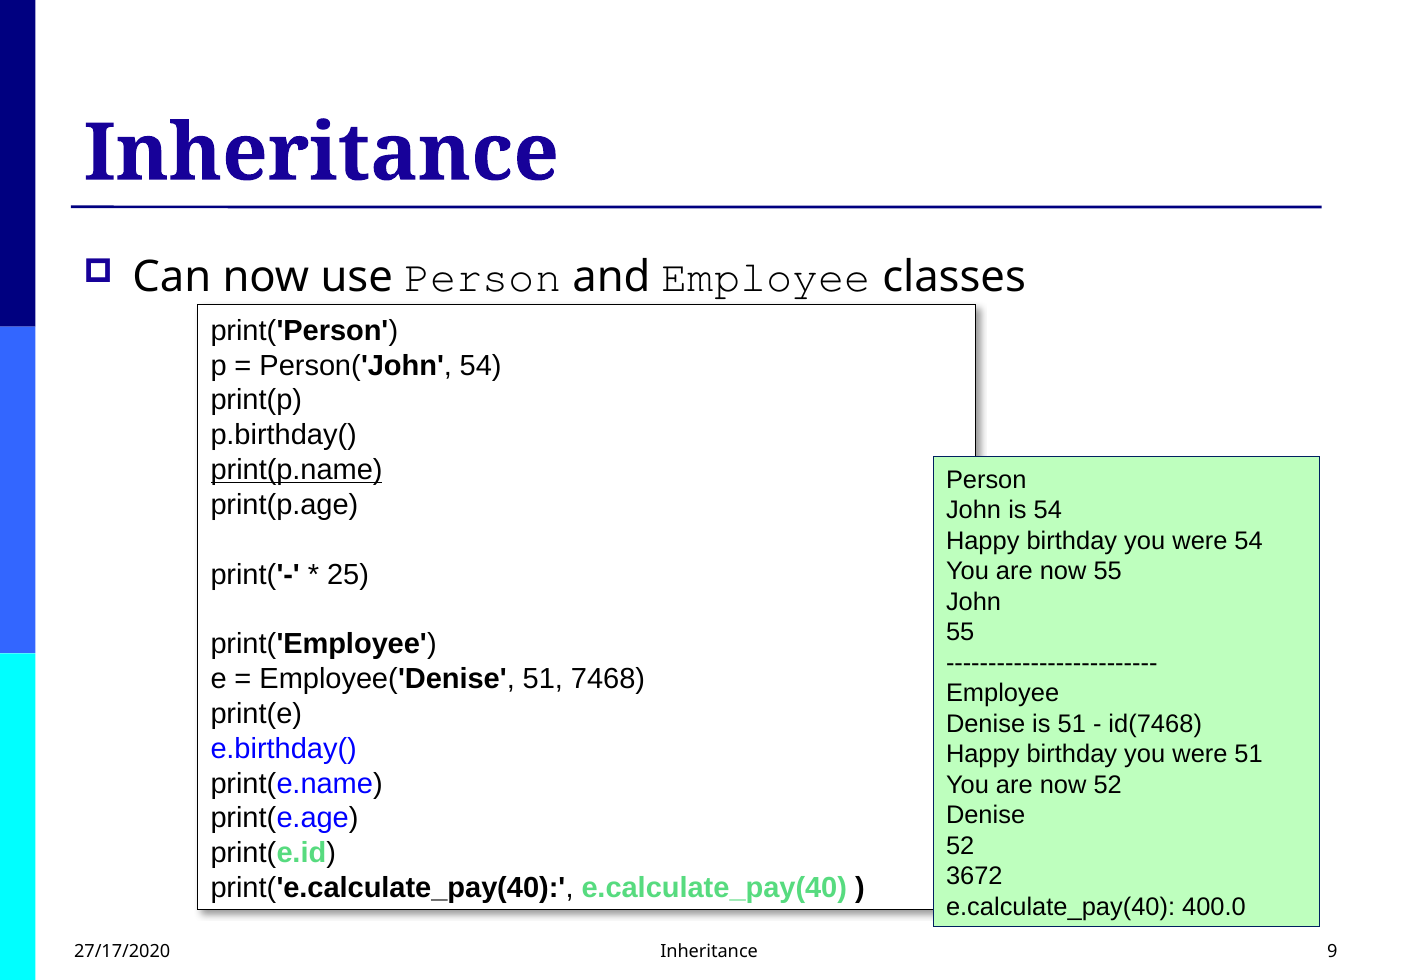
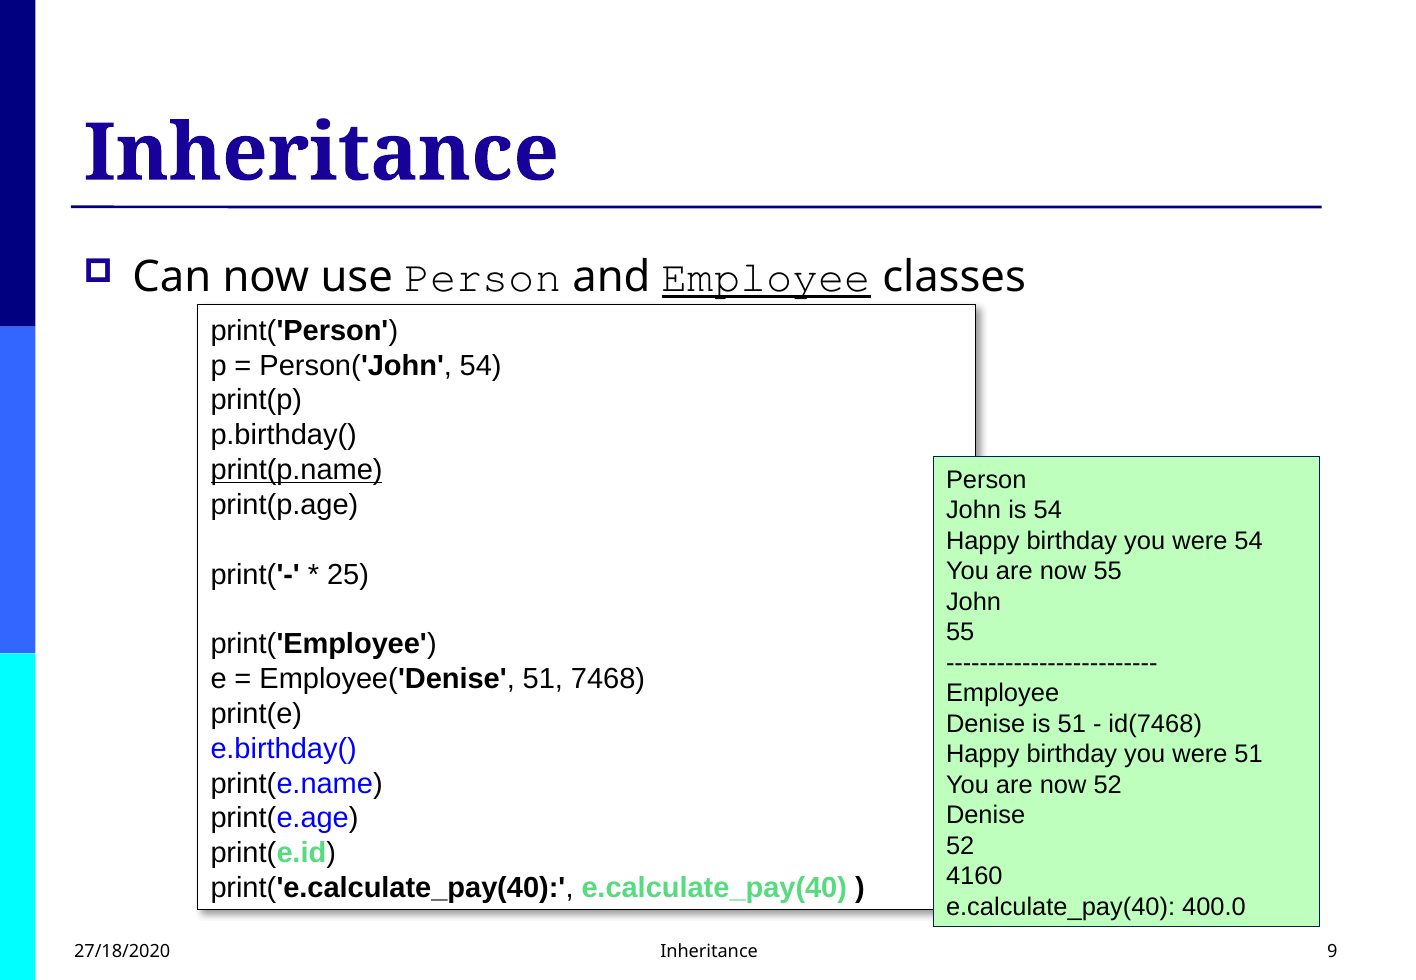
Employee underline: none -> present (766, 278)
3672: 3672 -> 4160 (974, 877)
27/17/2020: 27/17/2020 -> 27/18/2020 (122, 952)
